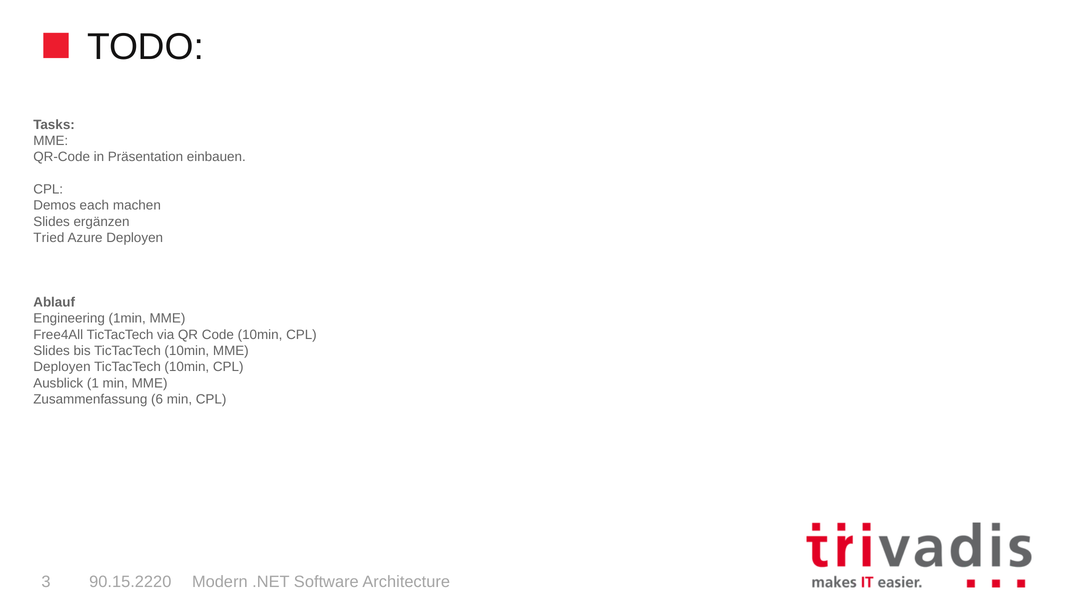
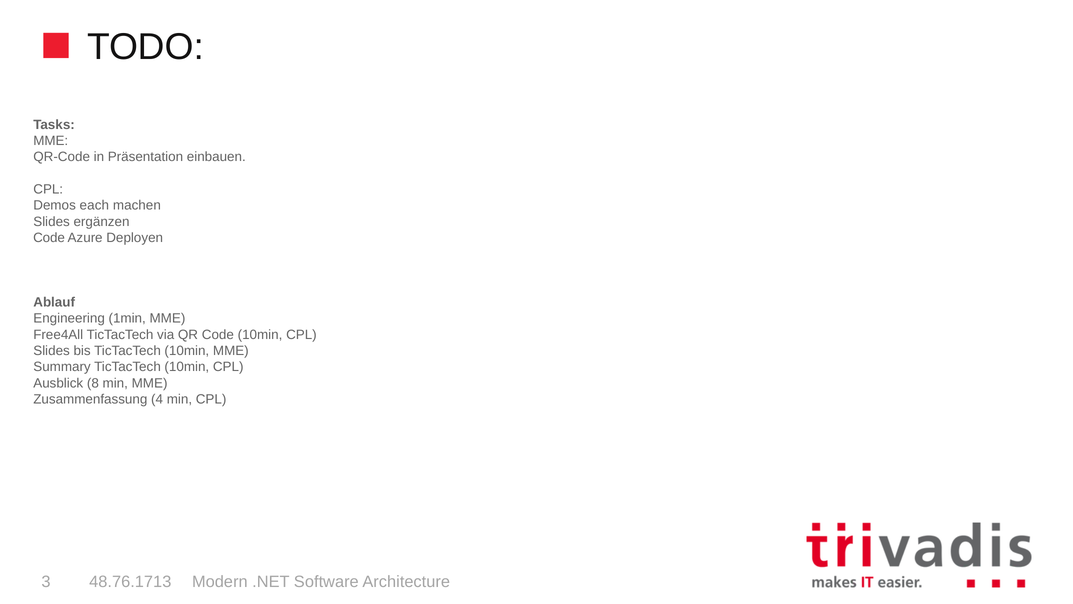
Tried: Tried -> Code (49, 238)
Deployen: Deployen -> Summary (62, 367)
1: 1 -> 8 (93, 383)
6: 6 -> 4 (157, 399)
90.15.2220: 90.15.2220 -> 48.76.1713 (130, 582)
